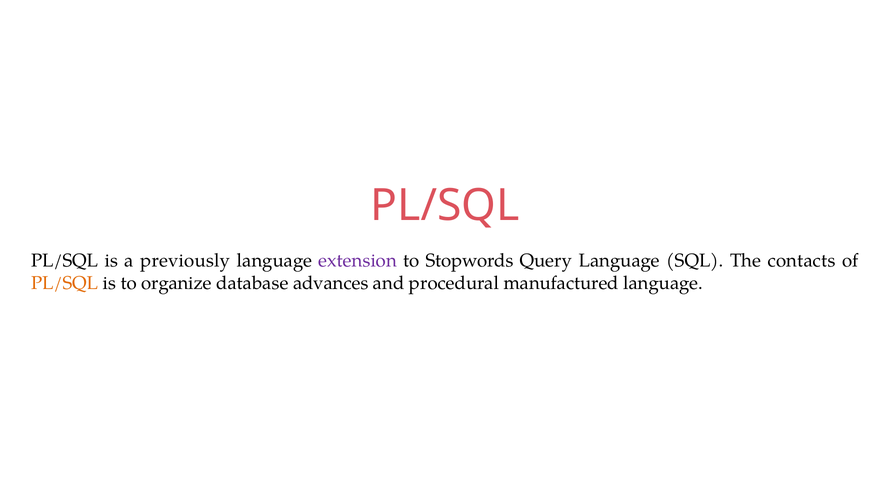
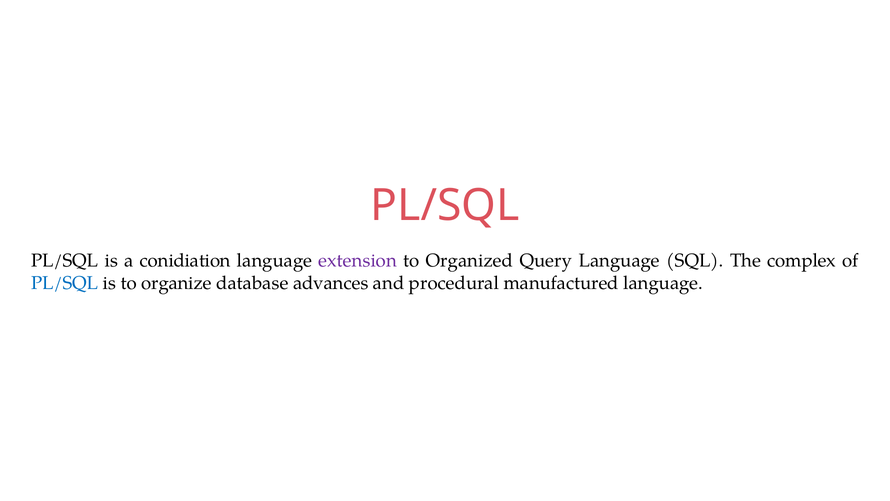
previously: previously -> conidiation (185, 260)
Stopwords: Stopwords -> Organized (469, 260)
contacts: contacts -> complex (802, 260)
PL/SQL colour: orange -> blue (65, 283)
